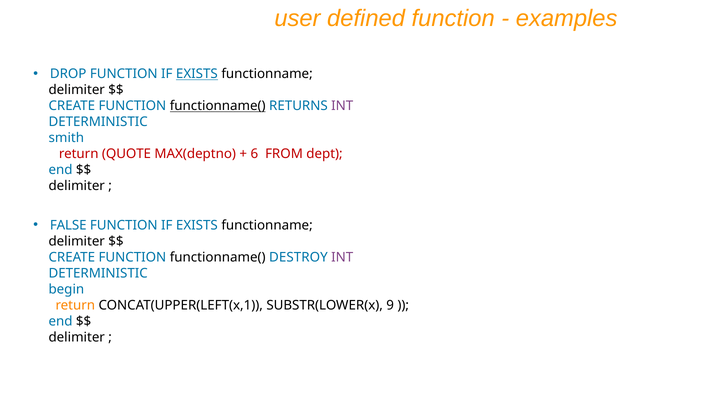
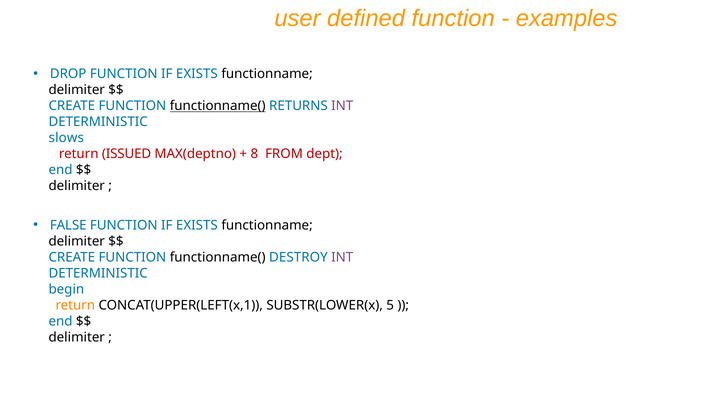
EXISTS underline: present -> none (197, 74)
smith: smith -> slows (66, 138)
QUOTE: QUOTE -> ISSUED (127, 154)
6: 6 -> 8 (254, 154)
9: 9 -> 5 (390, 306)
